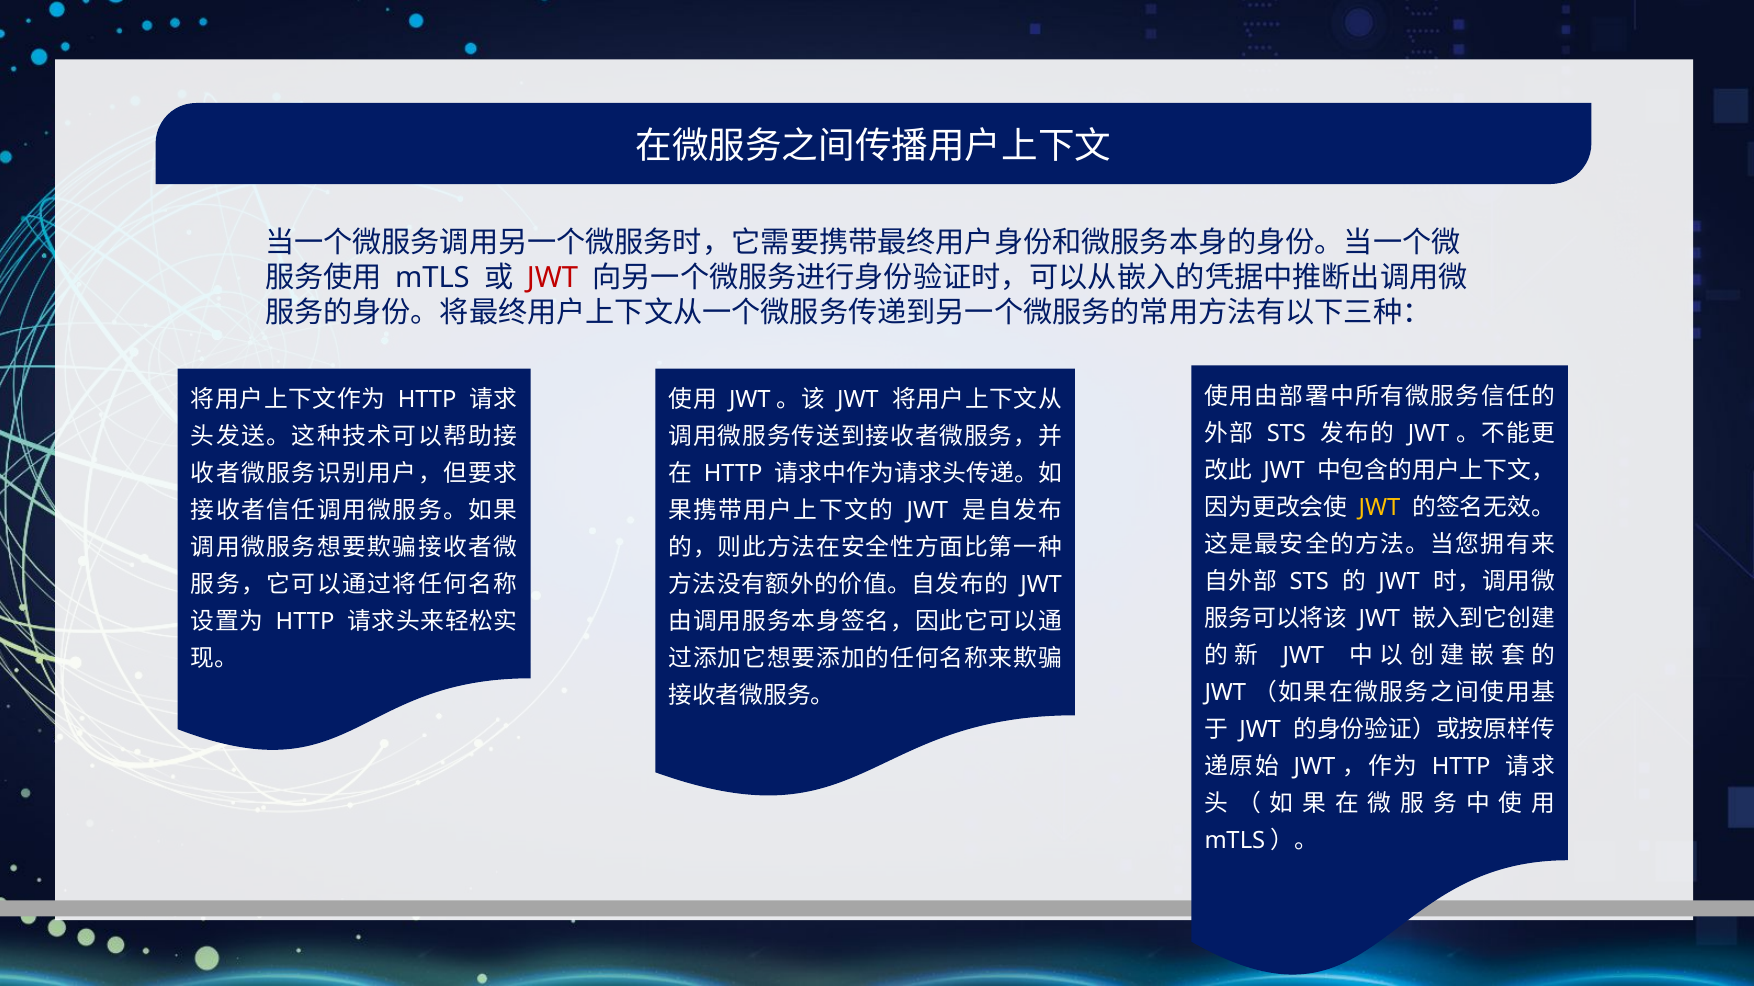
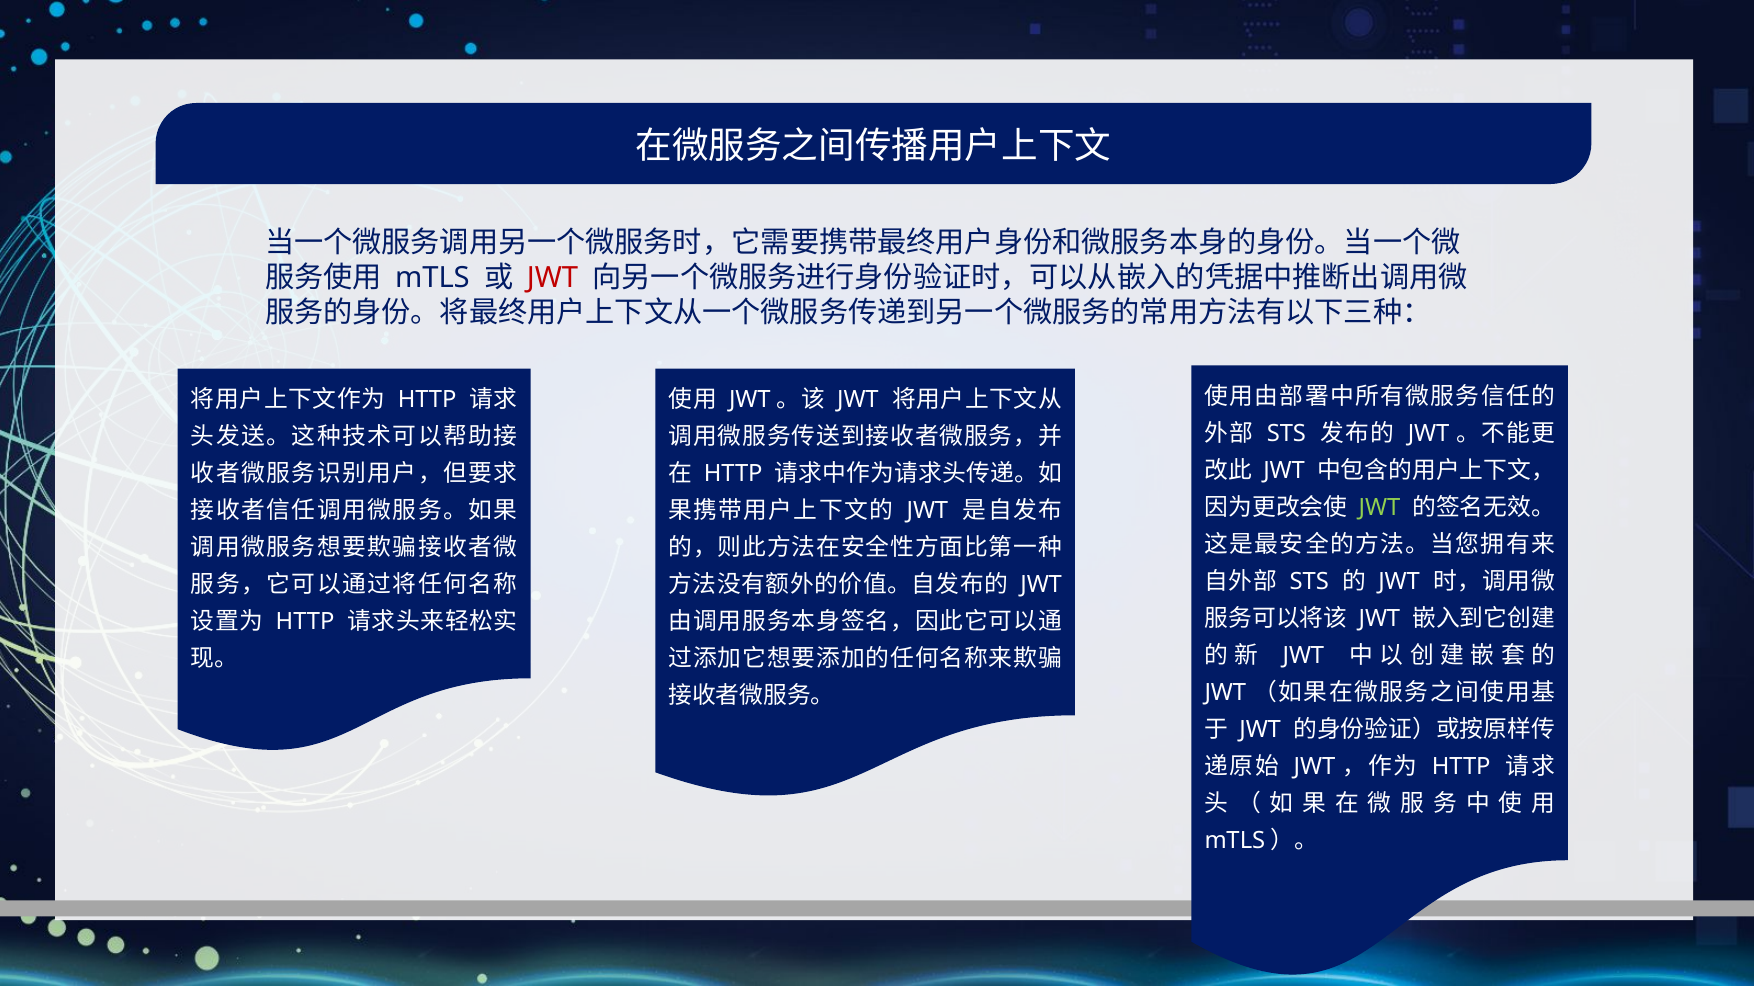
JWT colour: yellow -> light green (1379, 508)
